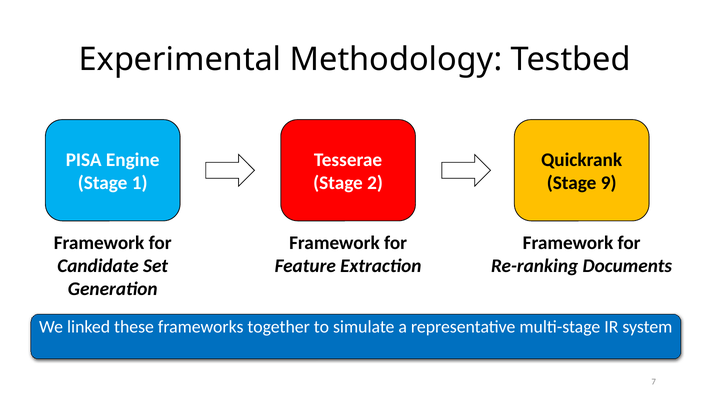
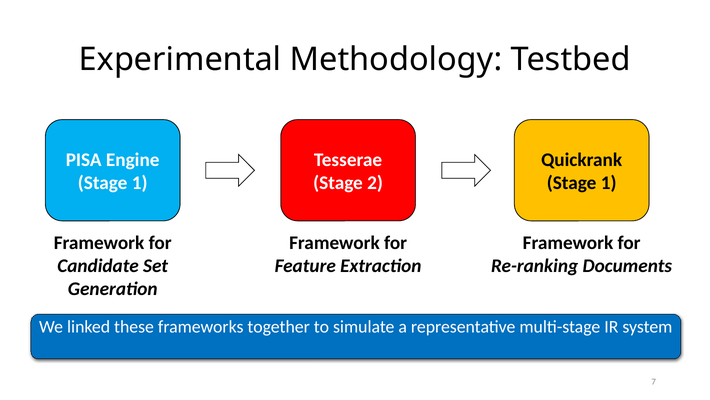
9: 9 -> 1 (609, 183)
